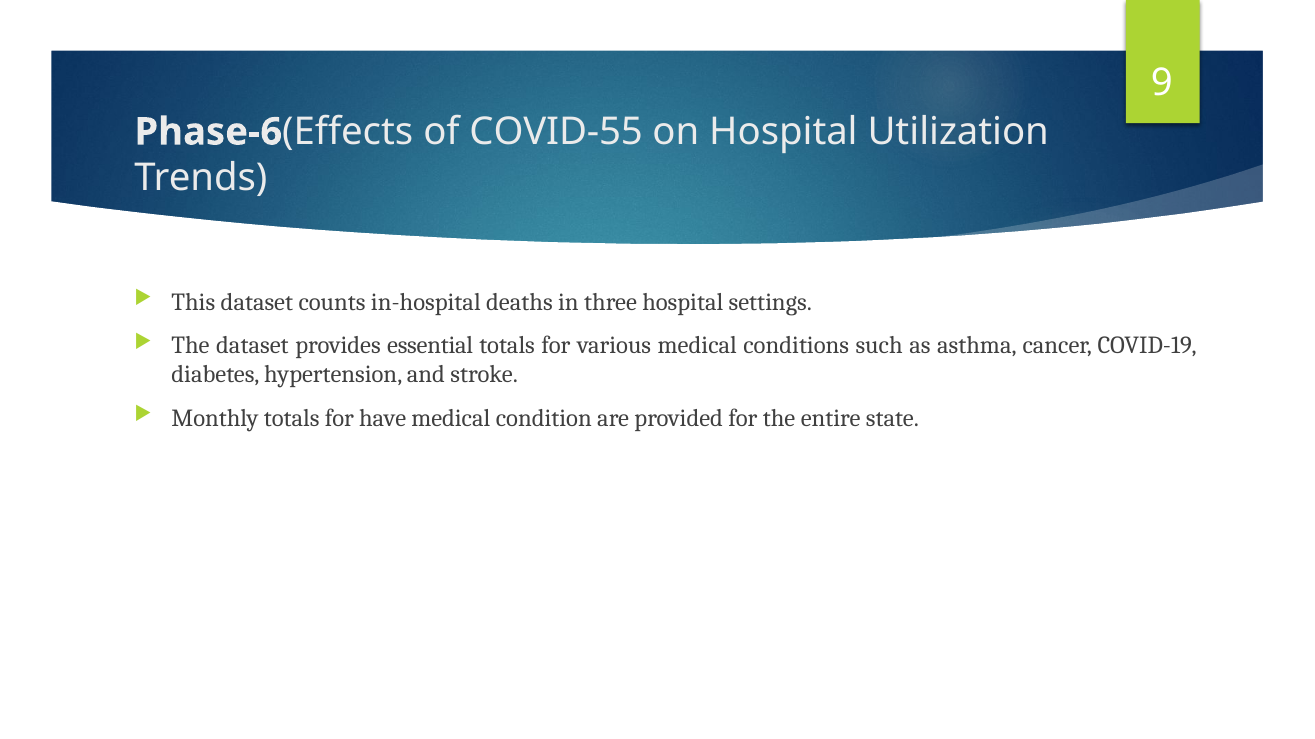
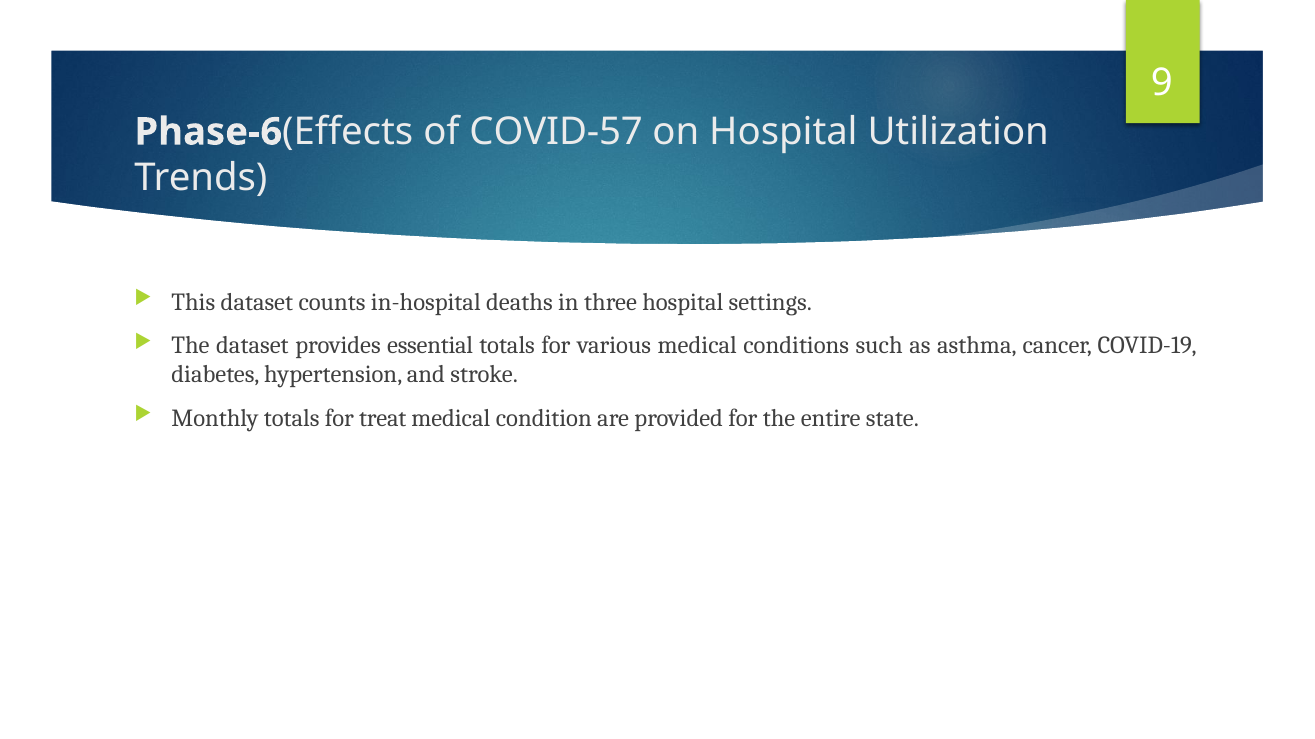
COVID-55: COVID-55 -> COVID-57 (556, 132)
have: have -> treat (383, 418)
